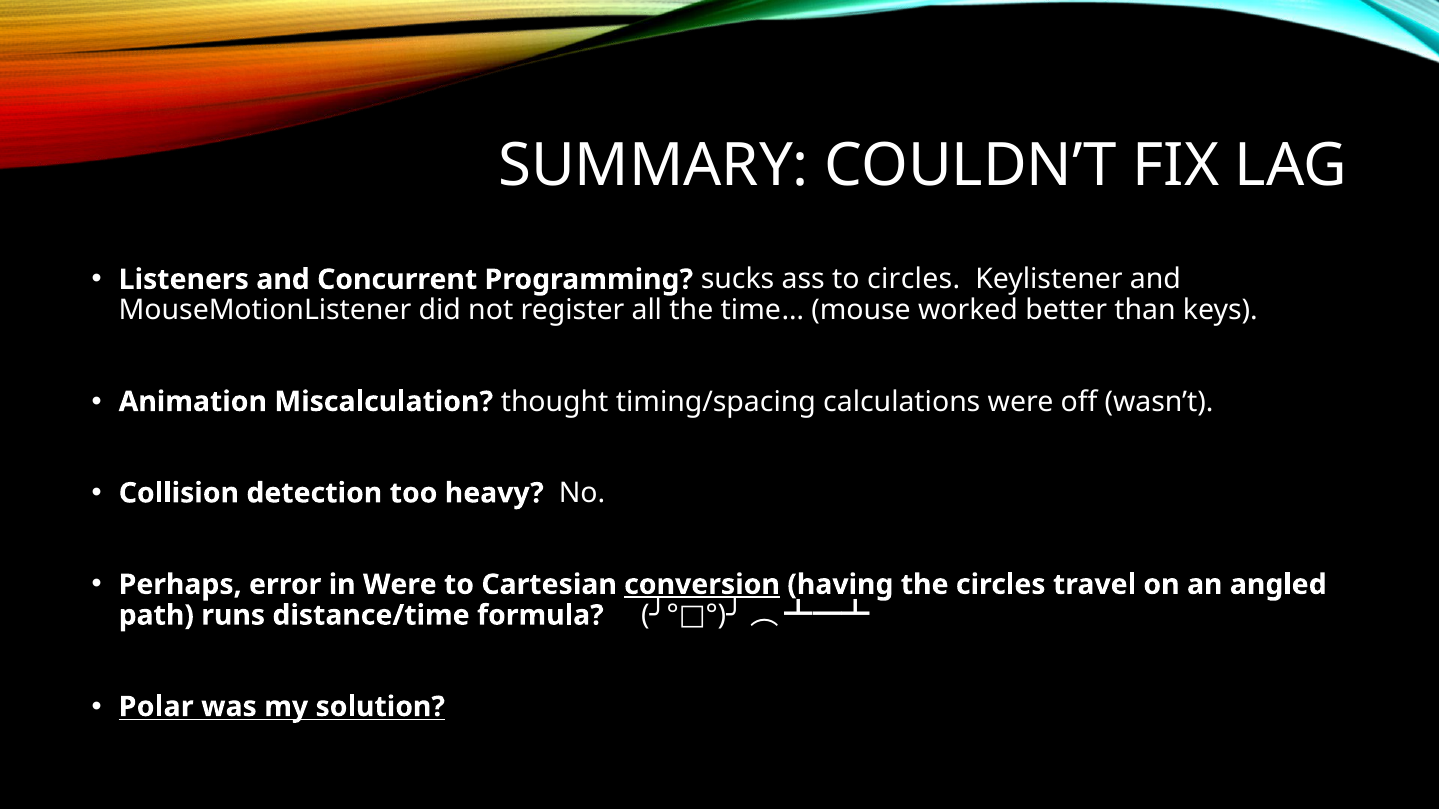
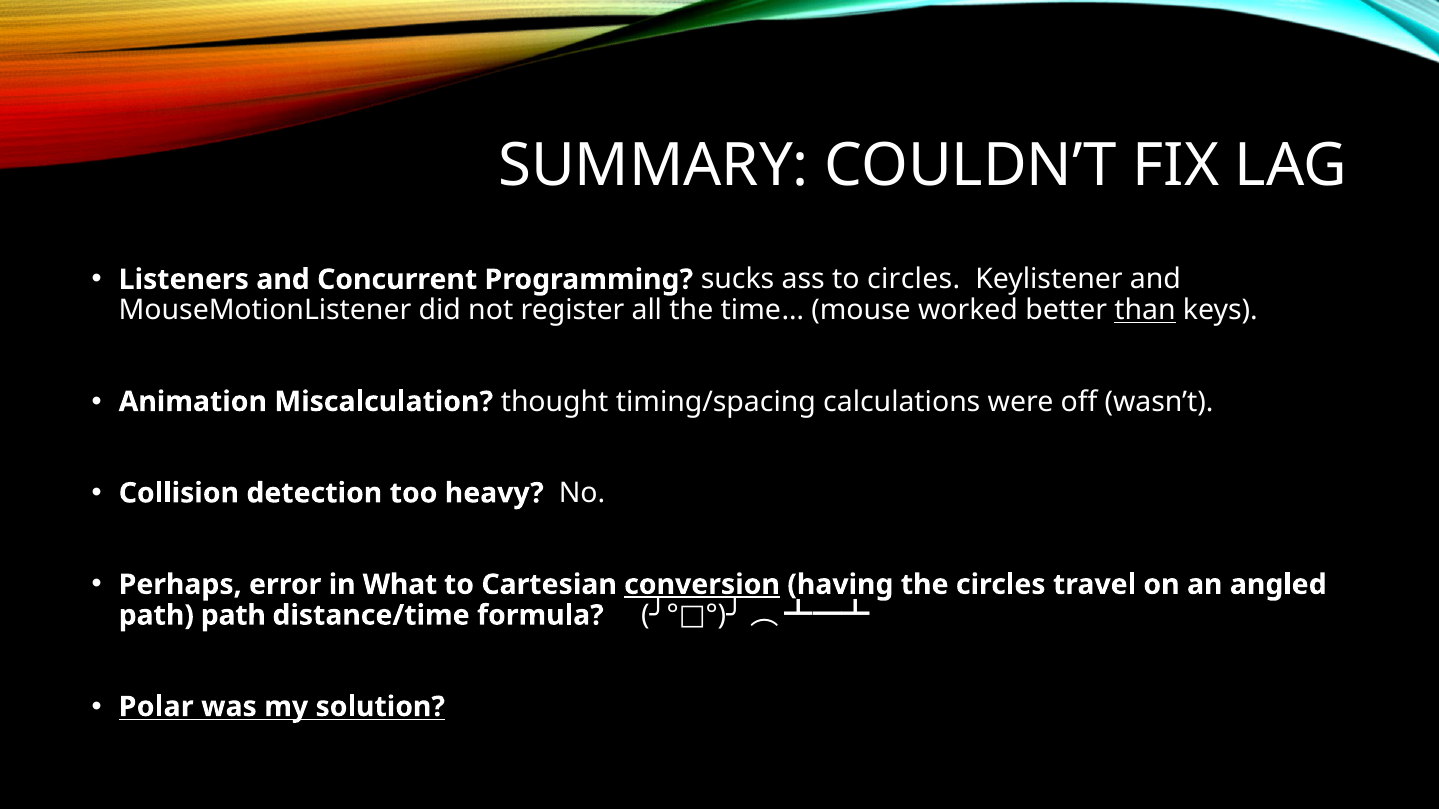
than underline: none -> present (1145, 310)
in Were: Were -> What (400, 585)
path runs: runs -> path (233, 616)
